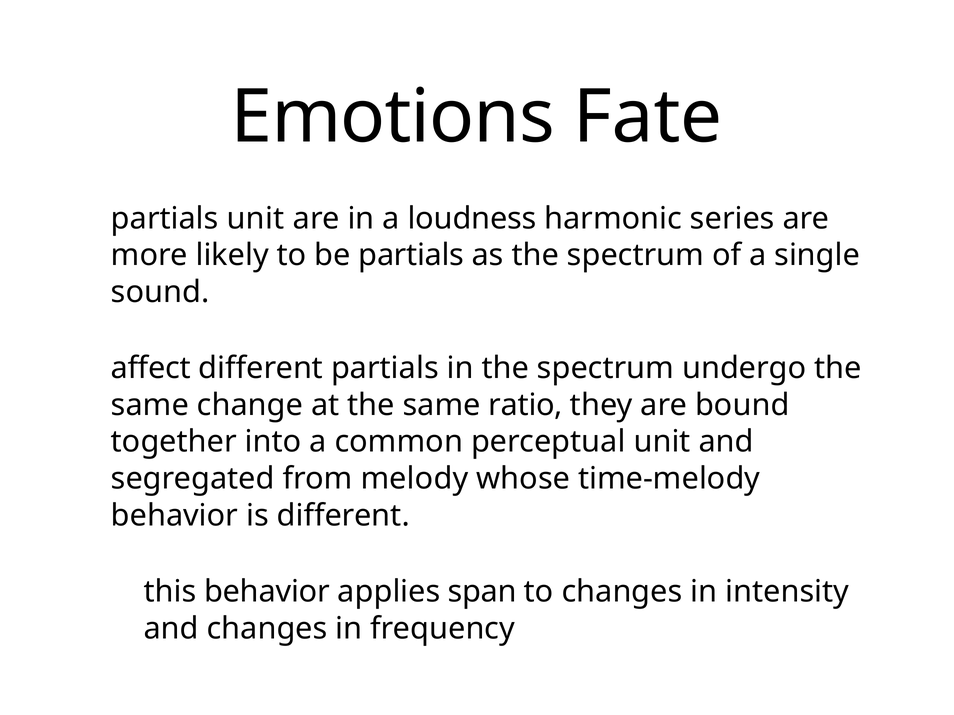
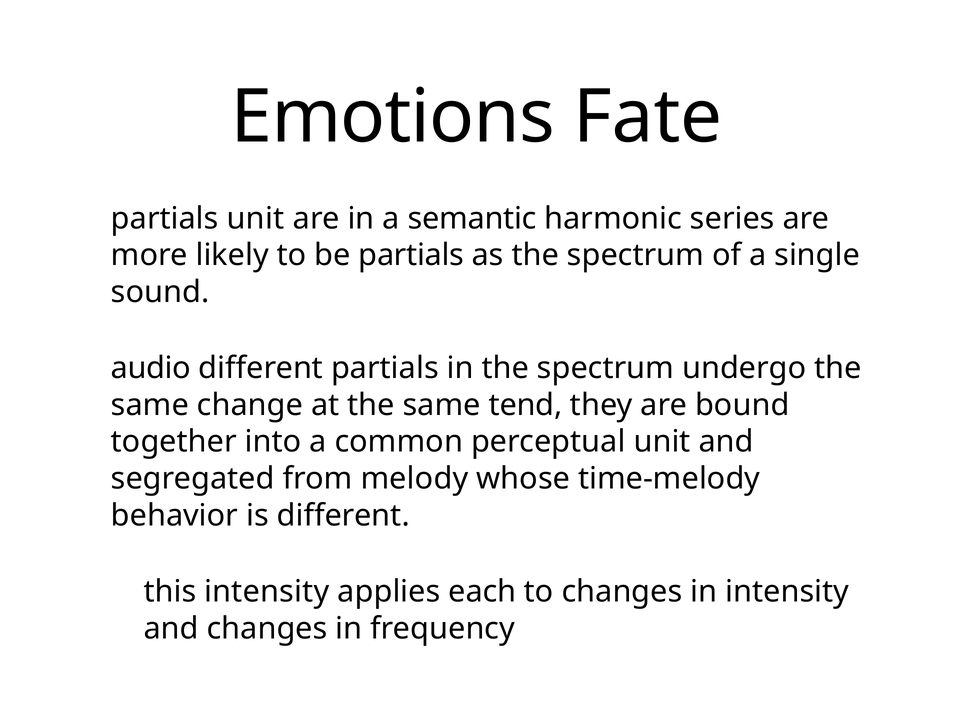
loudness: loudness -> semantic (472, 219)
affect: affect -> audio (151, 368)
ratio: ratio -> tend (526, 405)
this behavior: behavior -> intensity (267, 592)
span: span -> each (482, 592)
